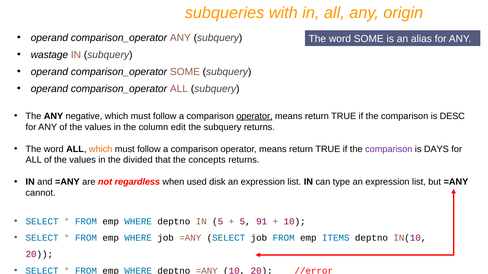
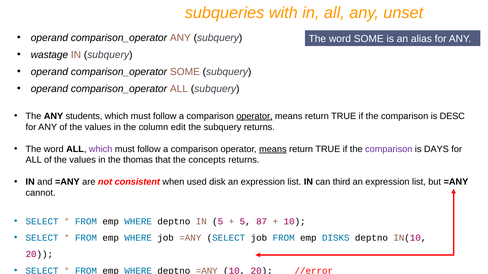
origin: origin -> unset (403, 13)
negative: negative -> students (84, 116)
which colour: orange -> purple (101, 149)
means underline: none -> present (273, 149)
divided: divided -> thomas (138, 160)
regardless: regardless -> consistent (137, 182)
type: type -> third (341, 182)
91: 91 -> 87 (262, 222)
ITEMS: ITEMS -> DISKS (336, 238)
